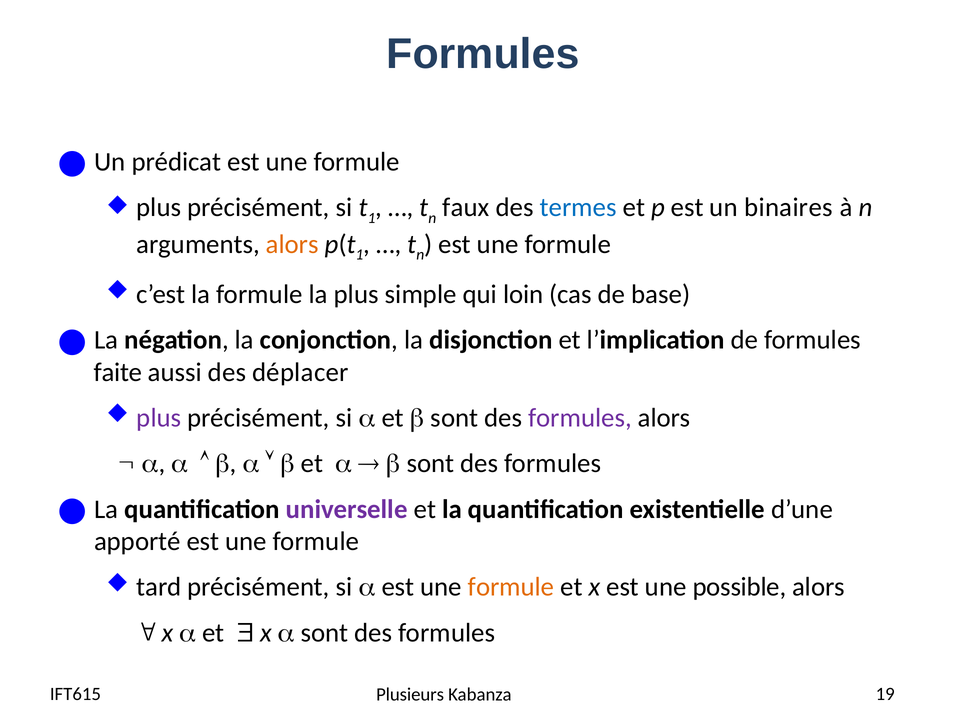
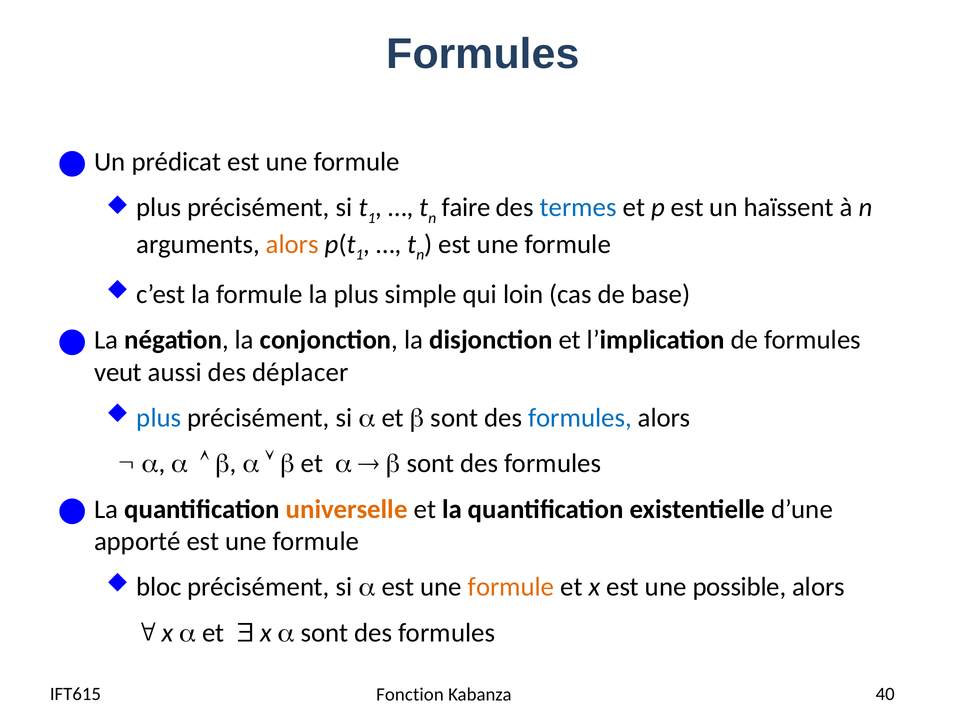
faux: faux -> faire (466, 207)
binaires: binaires -> haïssent (789, 207)
faite: faite -> veut (118, 372)
plus colour: purple -> blue (159, 418)
formules colour: purple -> blue (580, 418)
universelle colour: purple -> orange (347, 509)
tard: tard -> bloc (159, 587)
Plusieurs: Plusieurs -> Fonction (410, 694)
19: 19 -> 40 (885, 694)
